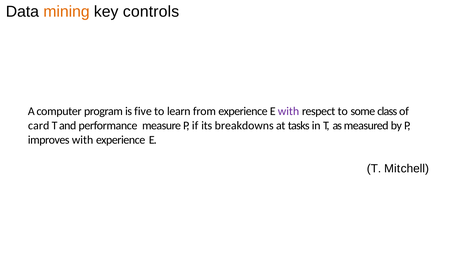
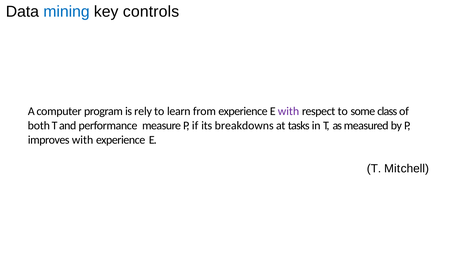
mining colour: orange -> blue (67, 12)
five: five -> rely (143, 111)
card: card -> both (39, 126)
